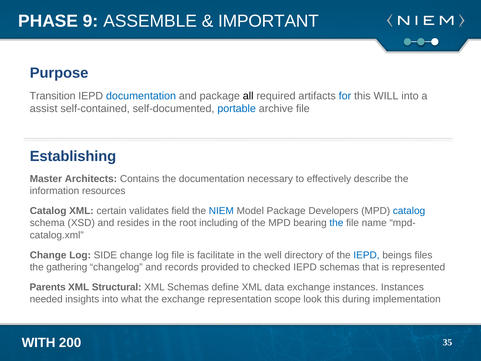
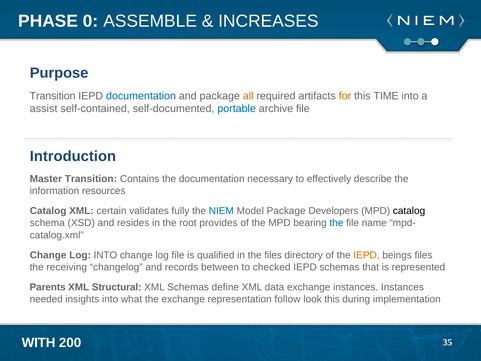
9: 9 -> 0 (91, 21)
IMPORTANT: IMPORTANT -> INCREASES (268, 21)
all colour: black -> orange (248, 96)
for colour: blue -> orange (345, 96)
WILL: WILL -> TIME (386, 96)
Establishing: Establishing -> Introduction (73, 156)
Master Architects: Architects -> Transition (91, 179)
field: field -> fully (180, 211)
catalog colour: blue -> black (409, 211)
including: including -> provides (219, 223)
Log SIDE: SIDE -> INTO (105, 255)
facilitate: facilitate -> qualified (216, 255)
the well: well -> files (273, 255)
IEPD colour: blue -> orange (366, 255)
gathering: gathering -> receiving (67, 267)
provided: provided -> between (220, 267)
scope: scope -> follow (287, 299)
